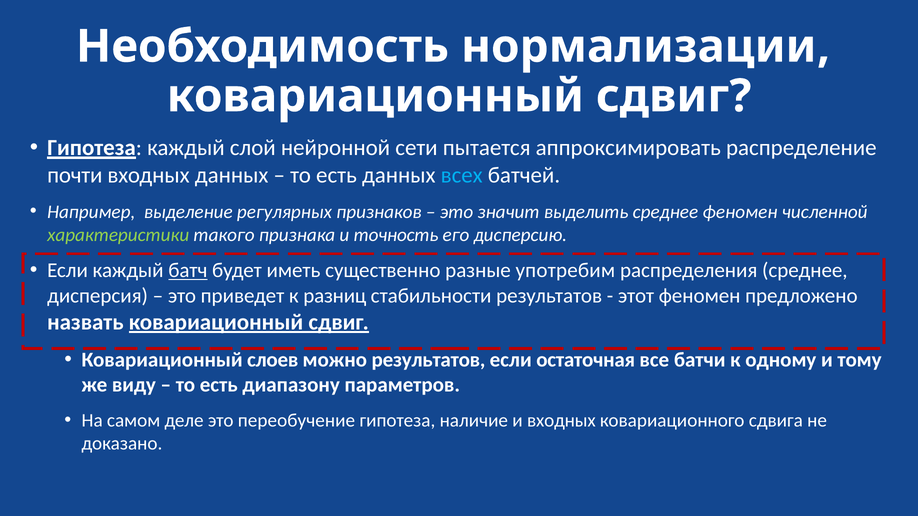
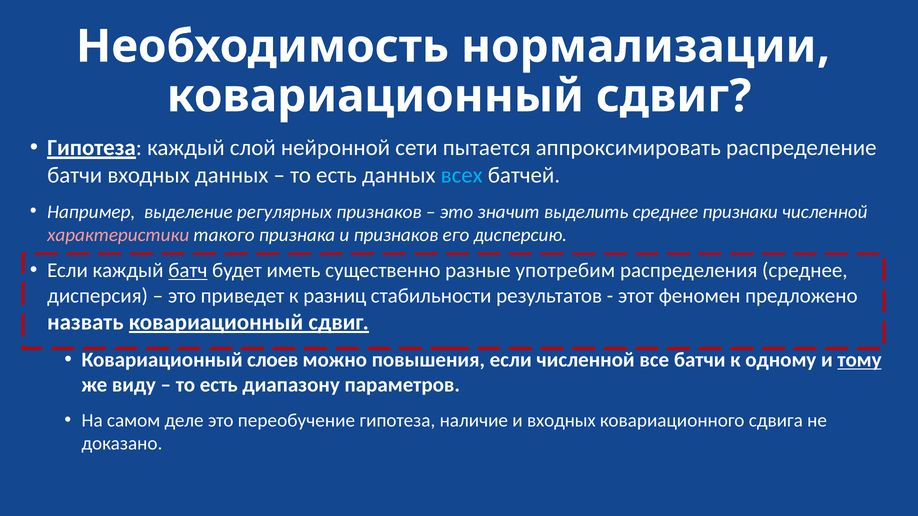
почти: почти -> батчи (75, 175)
среднее феномен: феномен -> признаки (740, 212)
характеристики colour: light green -> pink (118, 235)
и точность: точность -> признаков (396, 235)
можно результатов: результатов -> повышения (428, 360)
если остаточная: остаточная -> численной (586, 360)
тому underline: none -> present (860, 360)
